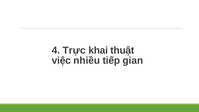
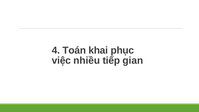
Trực: Trực -> Toán (74, 50)
thuật: thuật -> phục (122, 50)
